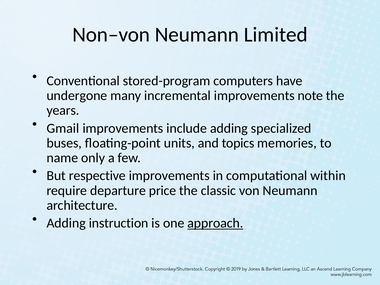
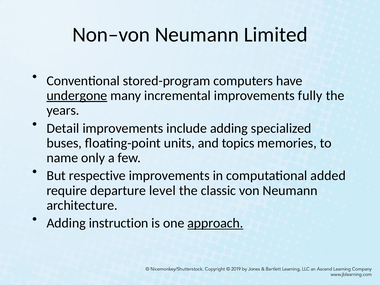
undergone underline: none -> present (77, 96)
note: note -> fully (310, 96)
Gmail: Gmail -> Detail (63, 128)
within: within -> added (328, 176)
price: price -> level (162, 191)
